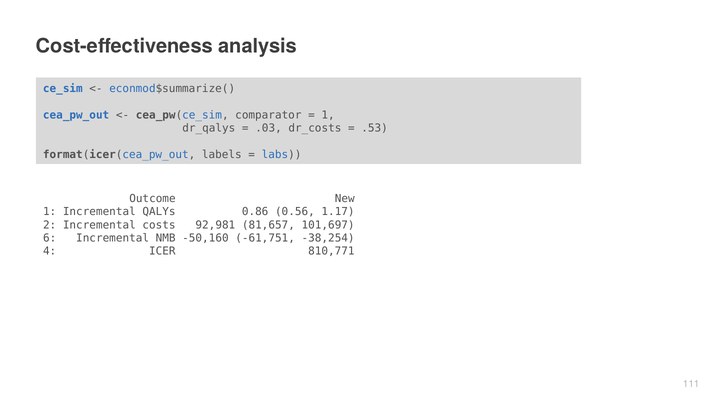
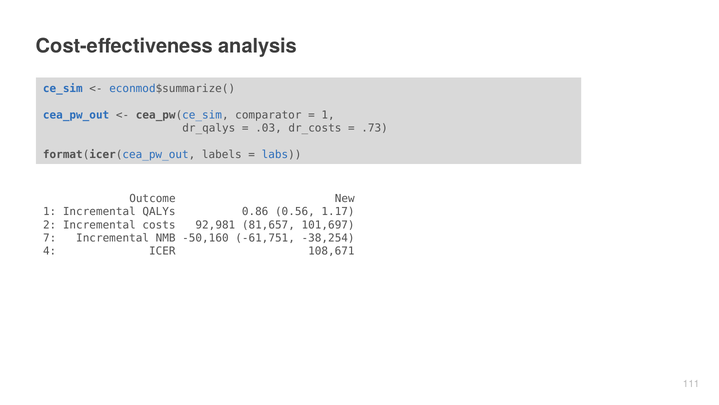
.53: .53 -> .73 (375, 128)
6: 6 -> 7 (50, 238)
810,771: 810,771 -> 108,671 (331, 251)
